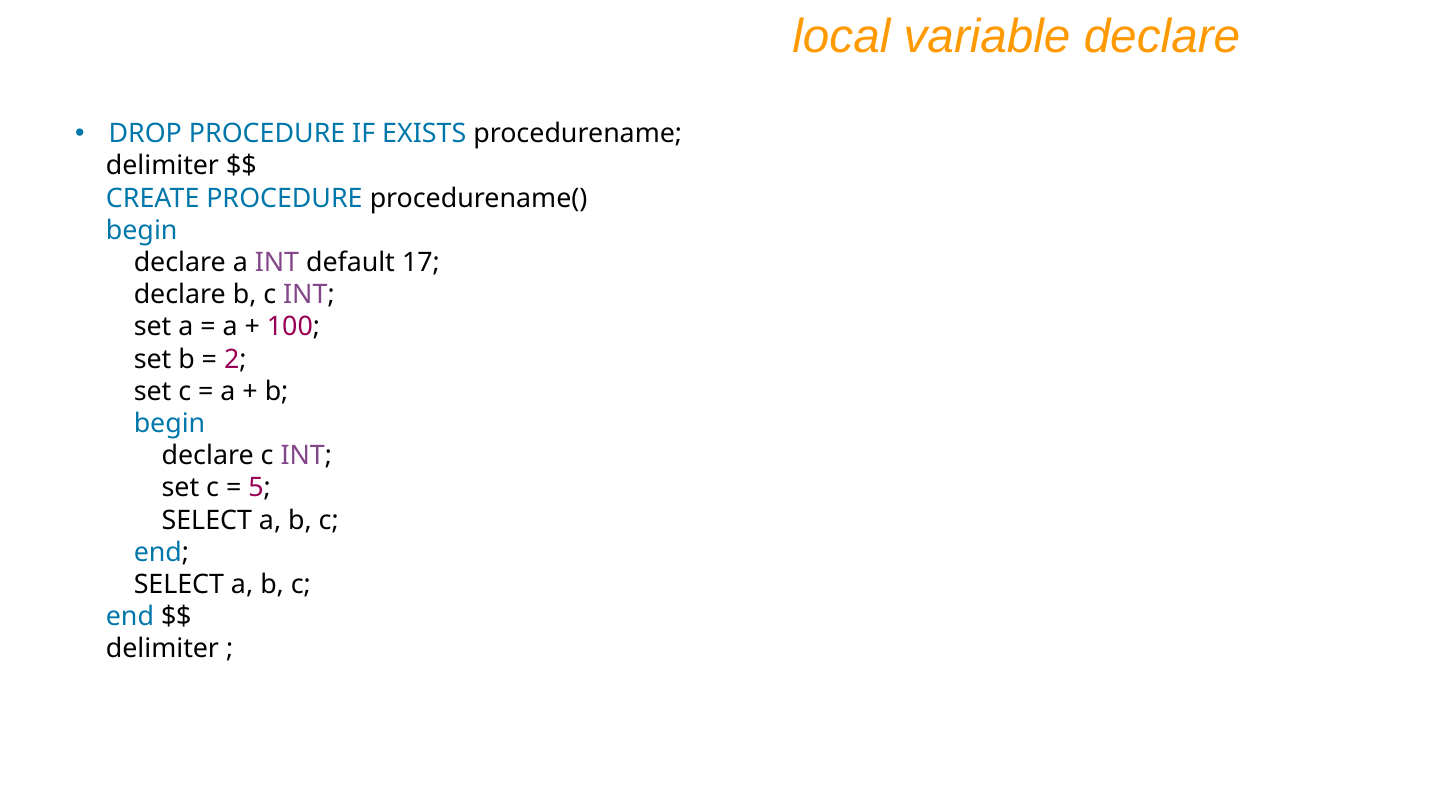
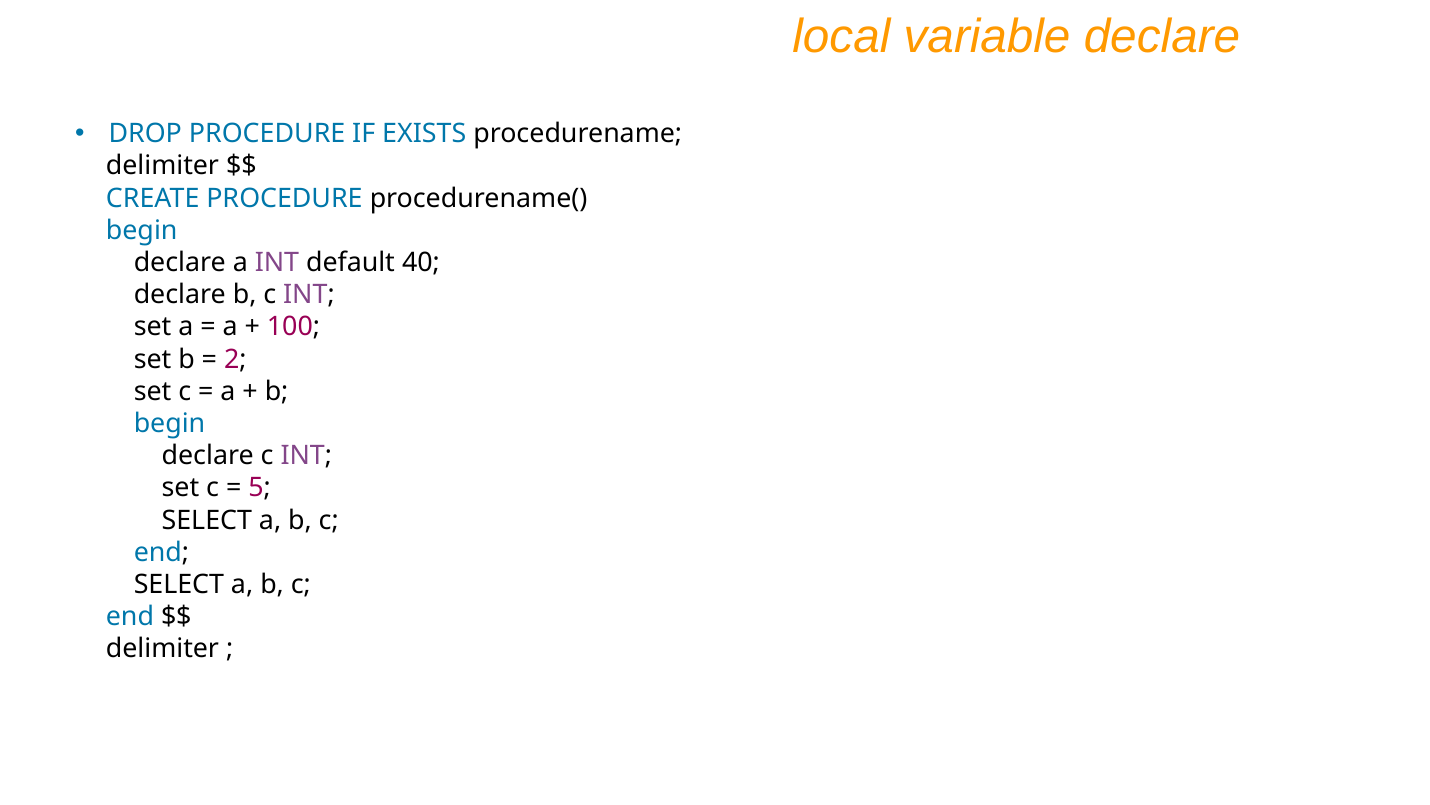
17: 17 -> 40 (421, 262)
